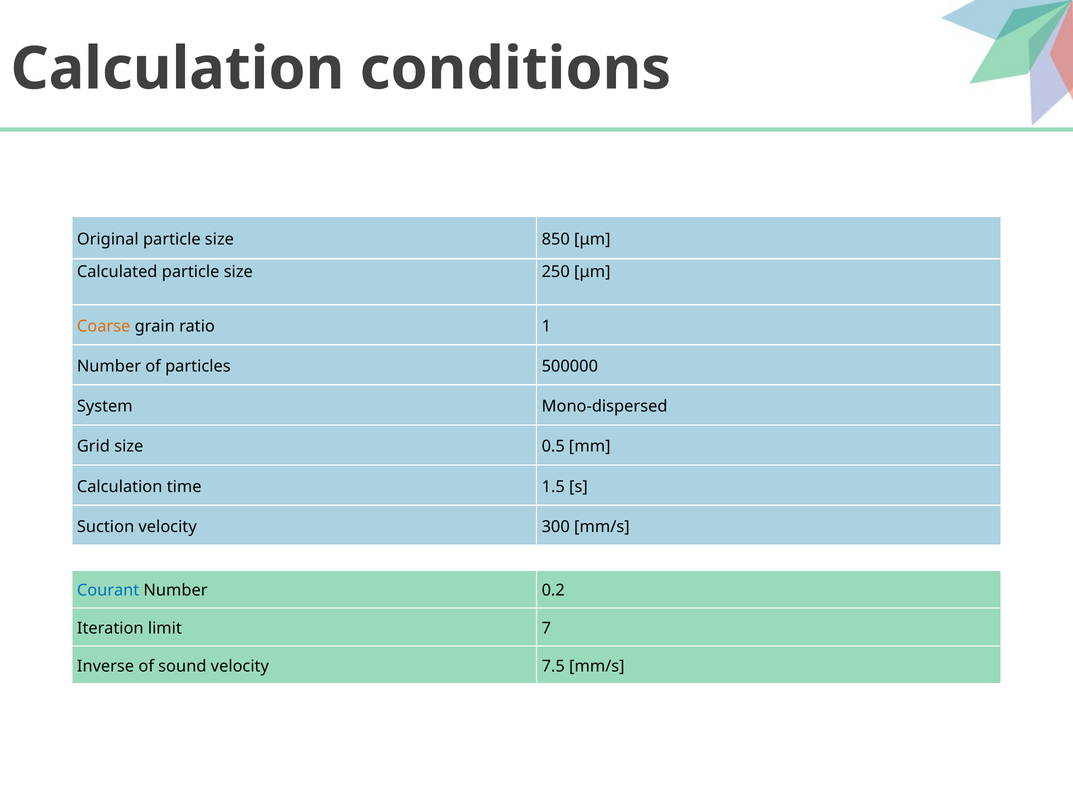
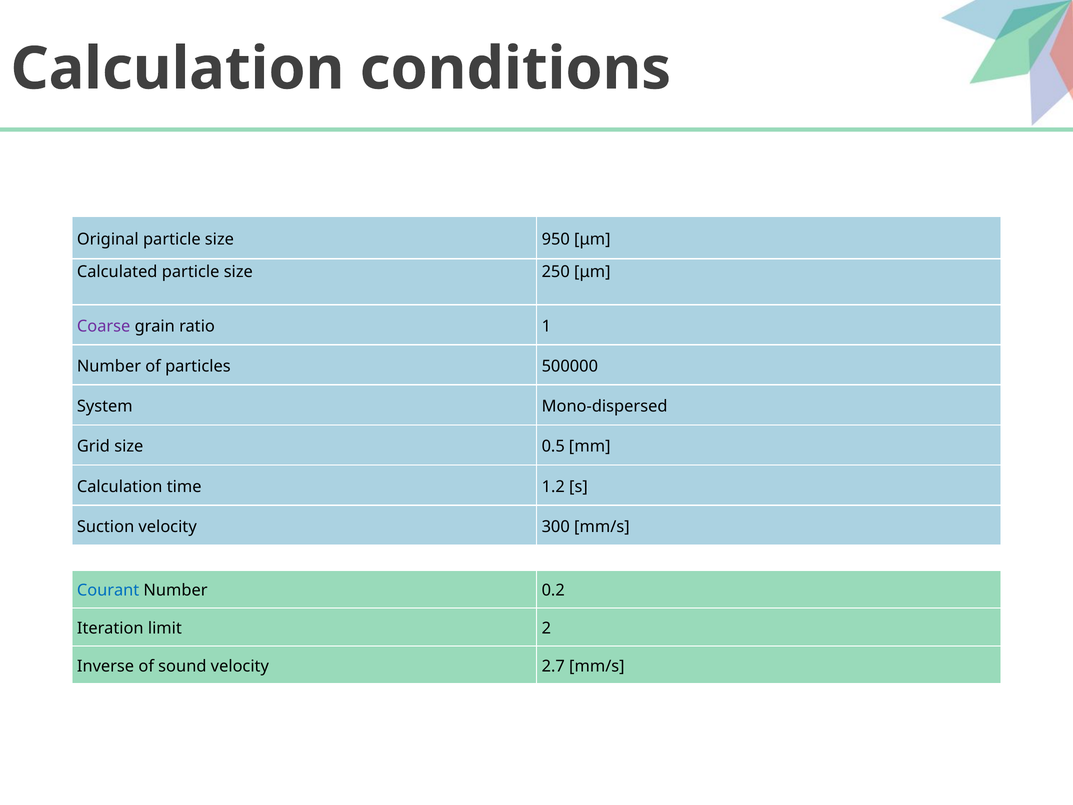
850: 850 -> 950 (556, 239)
Coarse colour: orange -> purple (104, 326)
1.5: 1.5 -> 1.2 (553, 486)
7: 7 -> 2 (546, 628)
7.5: 7.5 -> 2.7 (553, 666)
